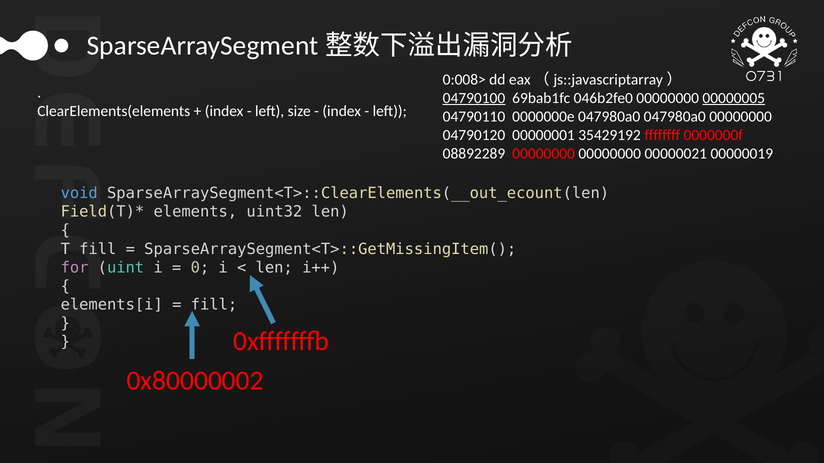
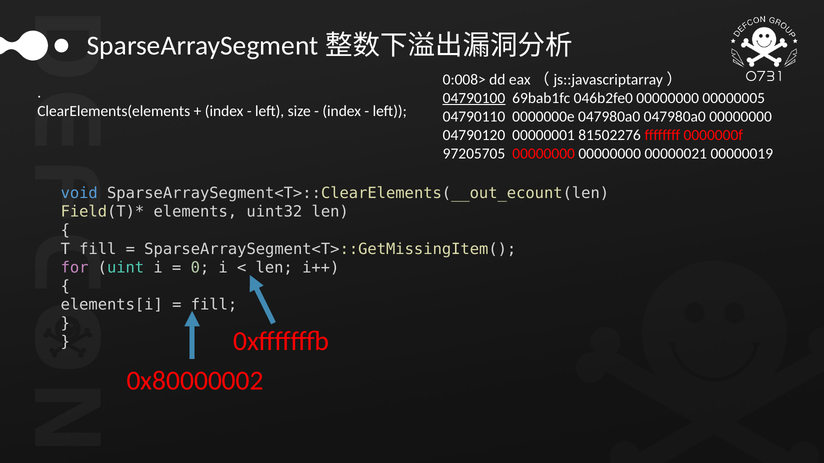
00000005 underline: present -> none (734, 98)
35429192: 35429192 -> 81502276 (610, 135)
08892289: 08892289 -> 97205705 (474, 154)
